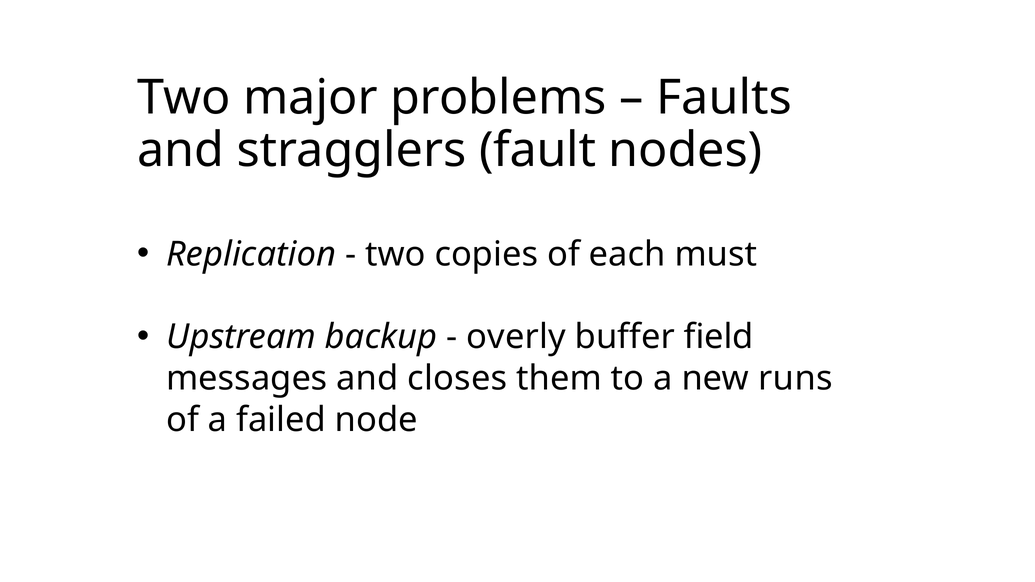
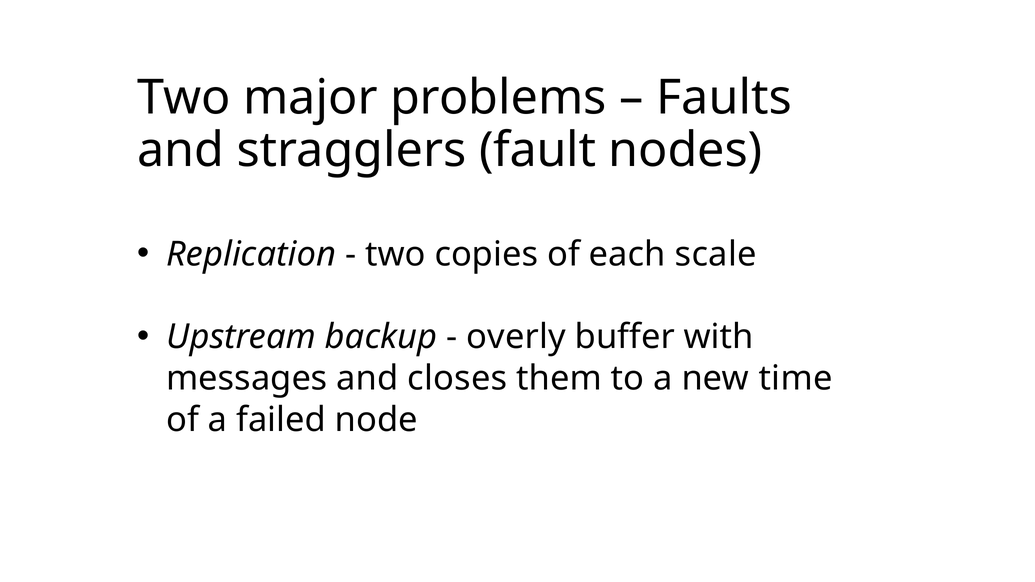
must: must -> scale (716, 254)
field: field -> with (719, 337)
runs: runs -> time (796, 378)
